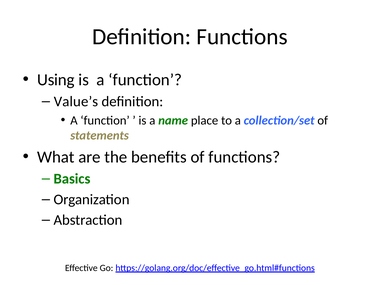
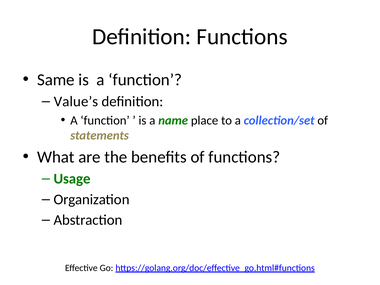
Using: Using -> Same (56, 80)
Basics: Basics -> Usage (72, 179)
